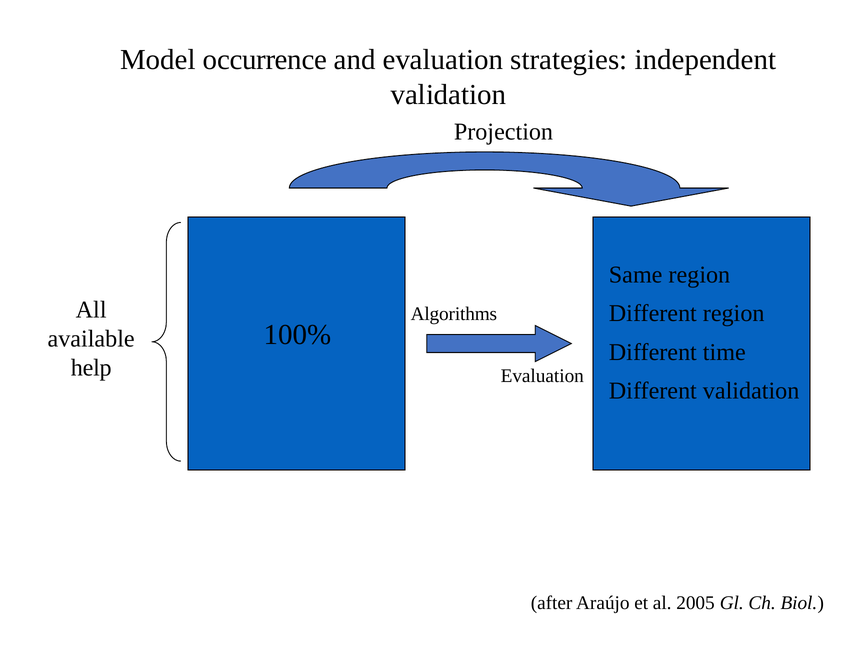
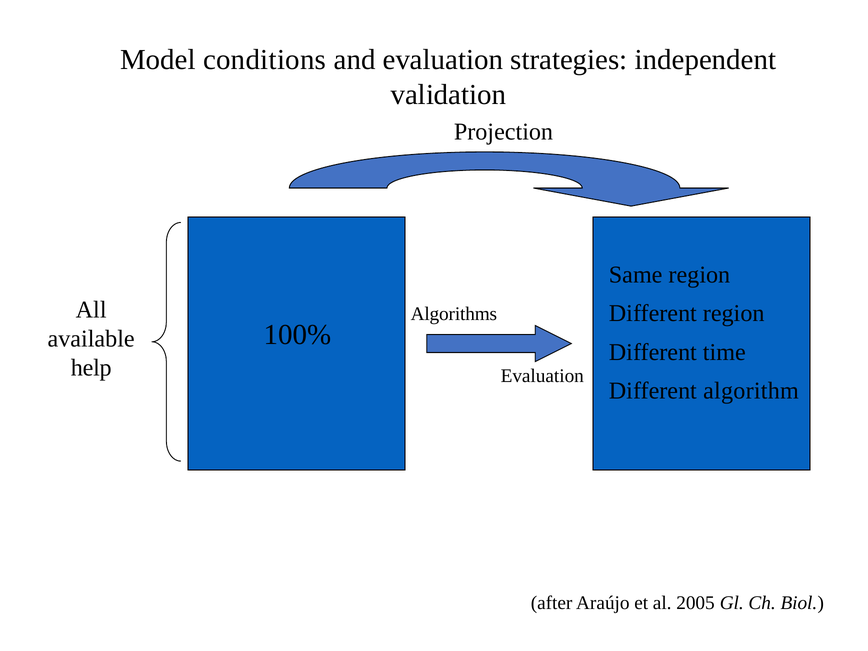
occurrence: occurrence -> conditions (265, 60)
Different validation: validation -> algorithm (751, 391)
